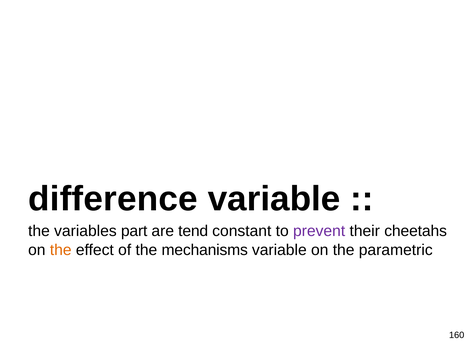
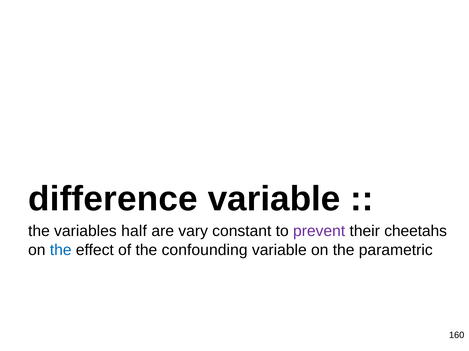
part: part -> half (134, 232)
tend: tend -> vary (193, 232)
the colour: orange -> blue (61, 250)
mechanisms: mechanisms -> confounding (205, 250)
